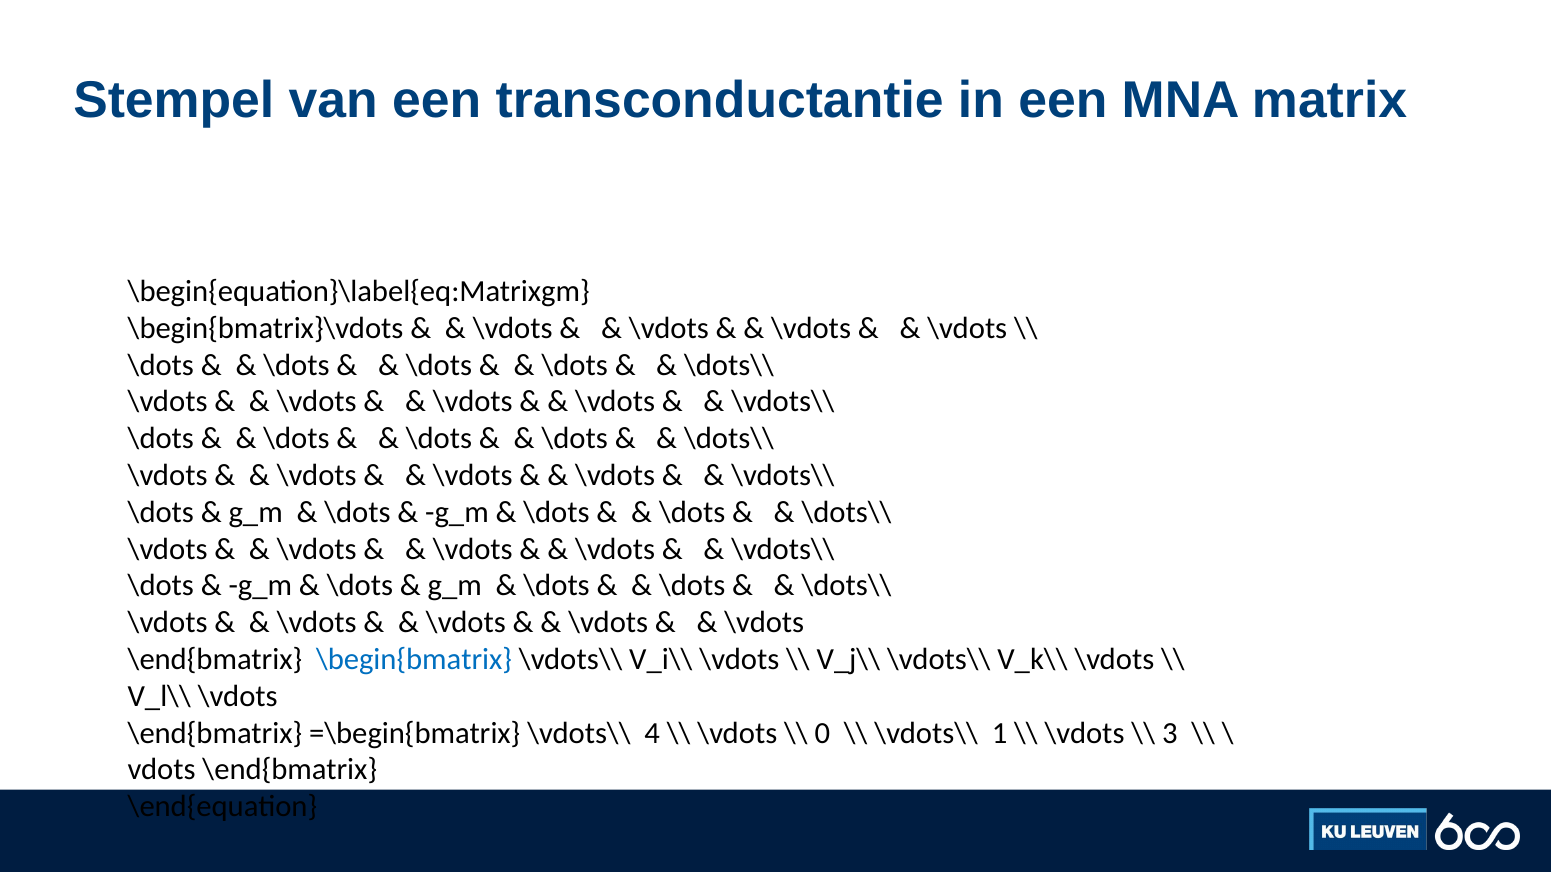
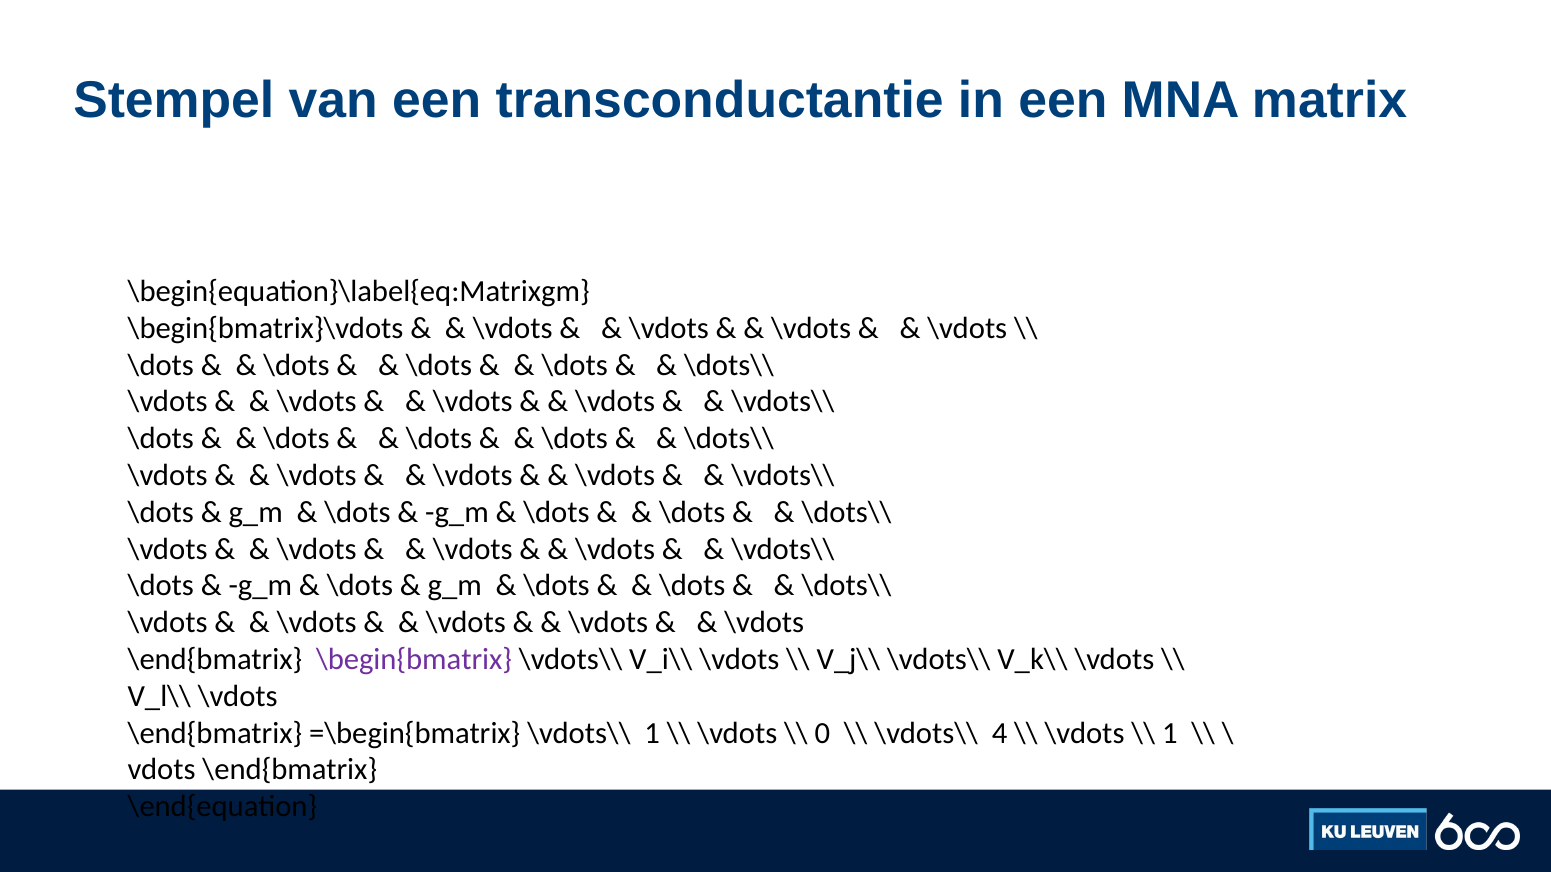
\begin{bmatrix colour: blue -> purple (414, 660)
\vdots\\ 4: 4 -> 1 (652, 733)
1: 1 -> 4 (1000, 733)
3: 3 -> 1 (1170, 733)
